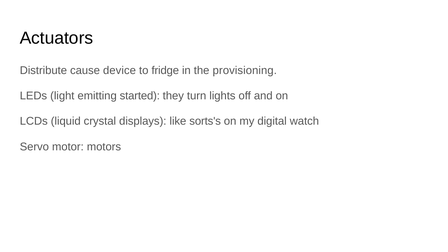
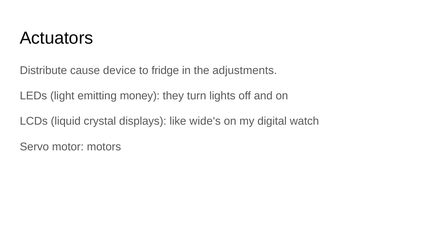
provisioning: provisioning -> adjustments (245, 70)
started: started -> money (140, 96)
sorts's: sorts's -> wide's (205, 121)
